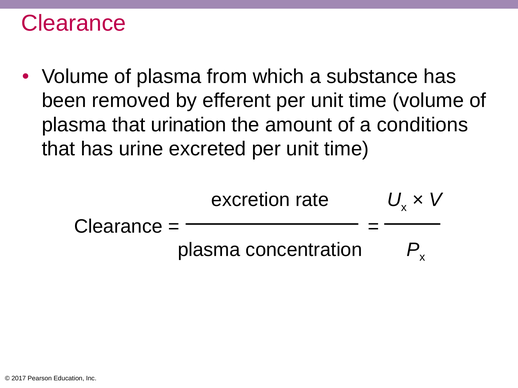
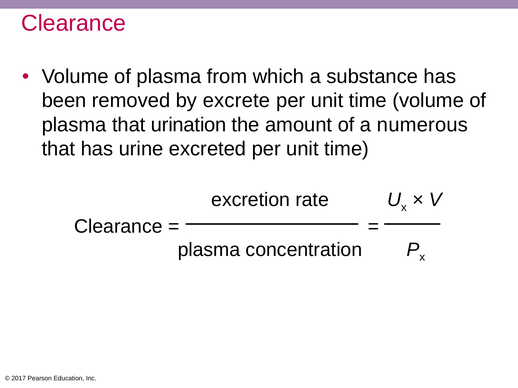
efferent: efferent -> excrete (237, 101)
conditions: conditions -> numerous (422, 125)
